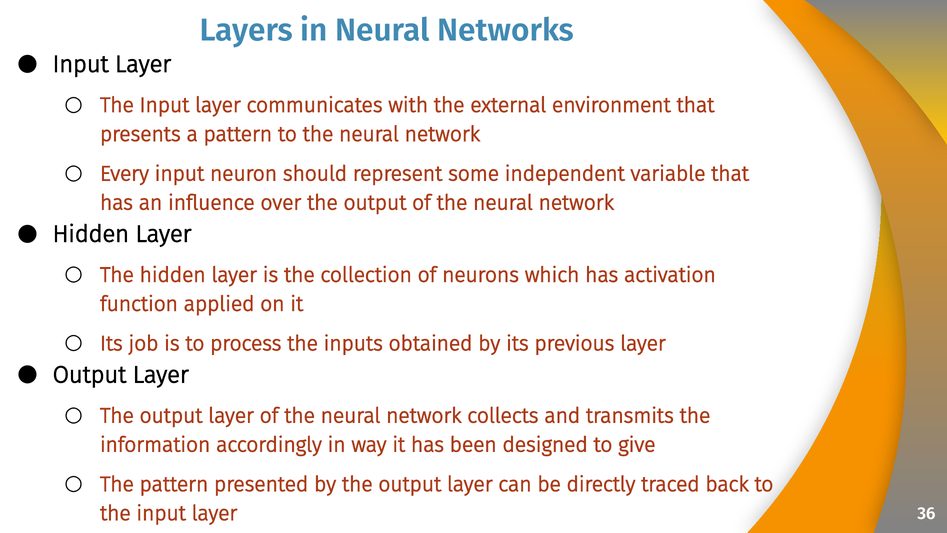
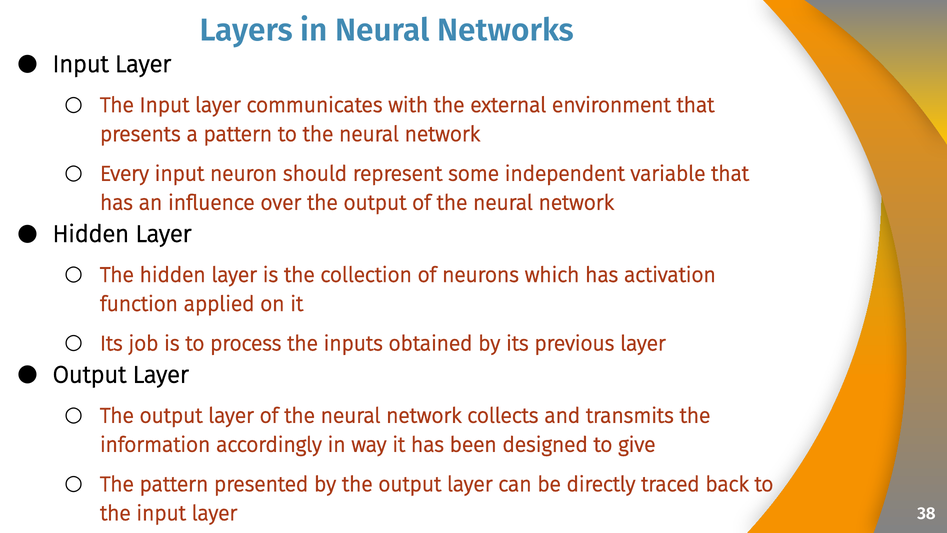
36: 36 -> 38 (926, 513)
